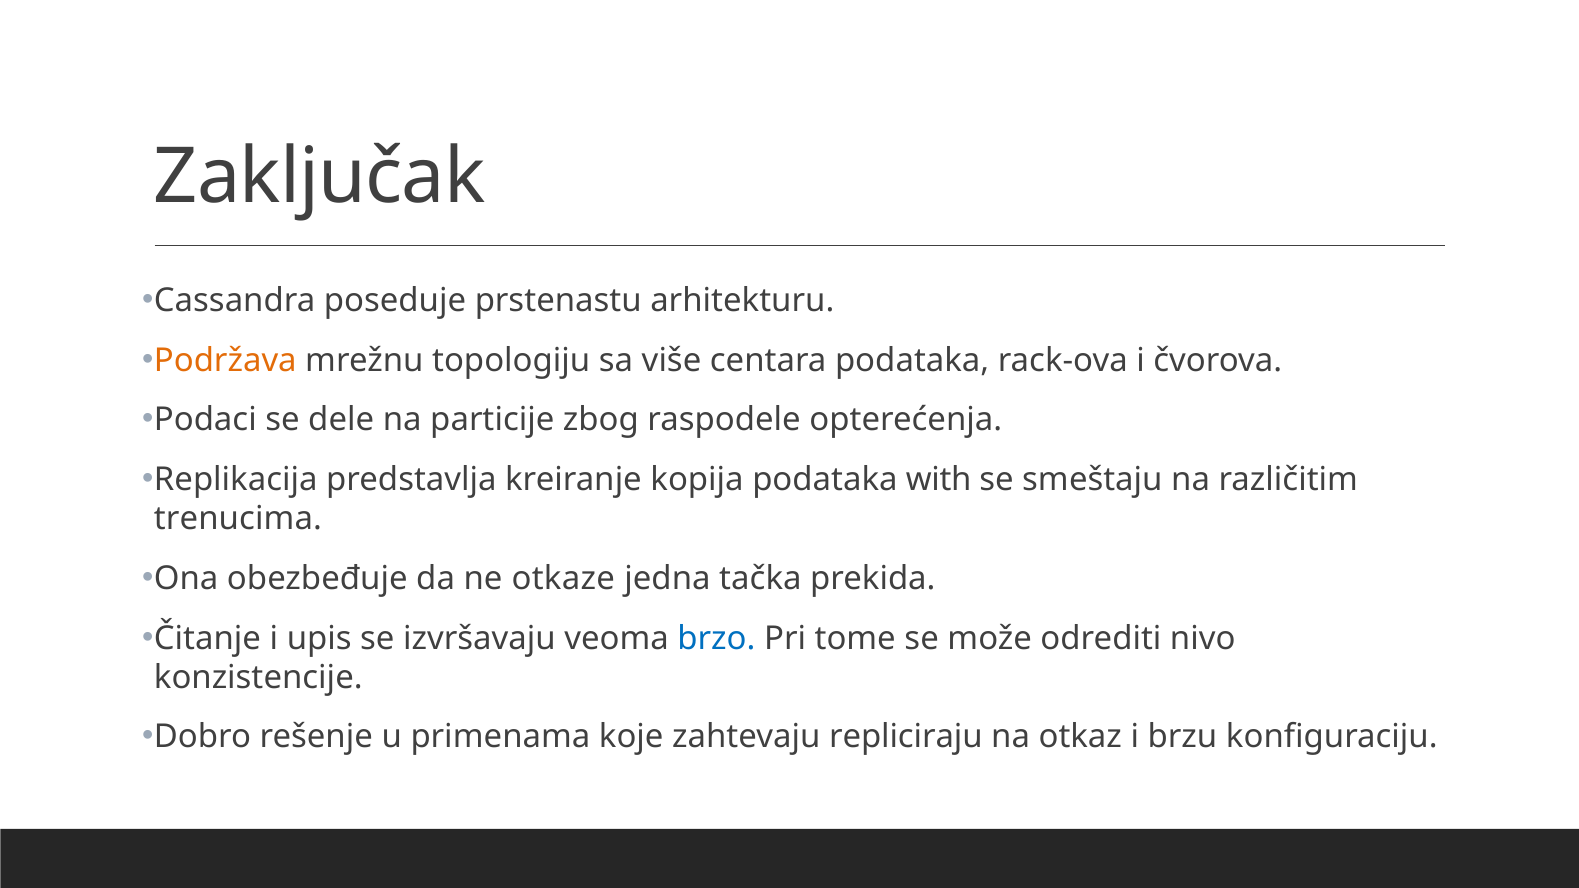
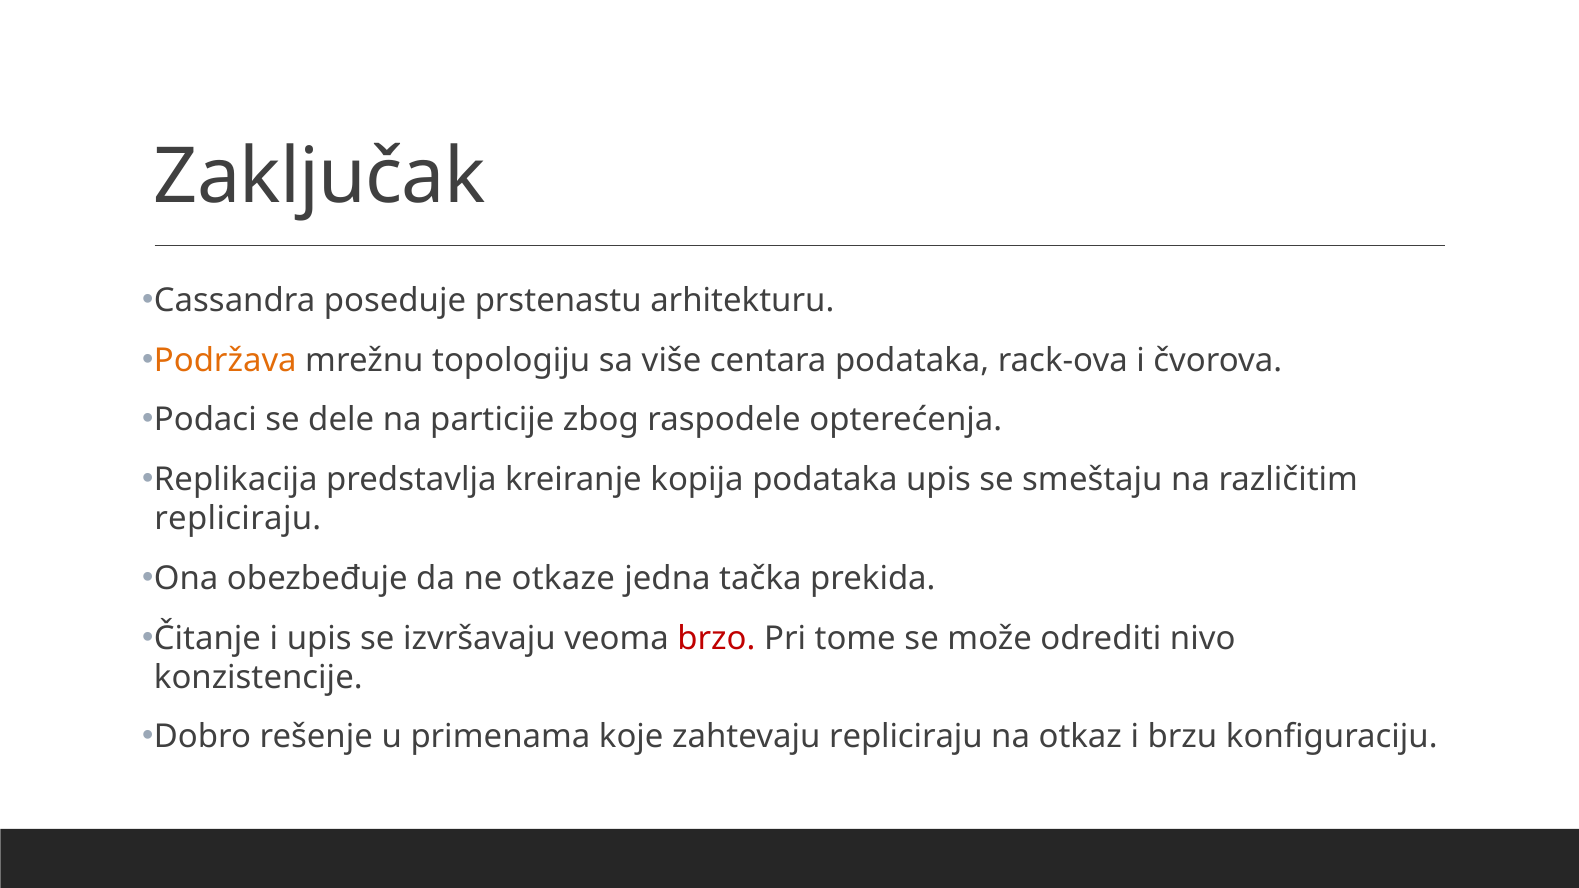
podataka with: with -> upis (938, 480)
trenucima: trenucima -> repliciraju (238, 519)
brzo colour: blue -> red (716, 638)
